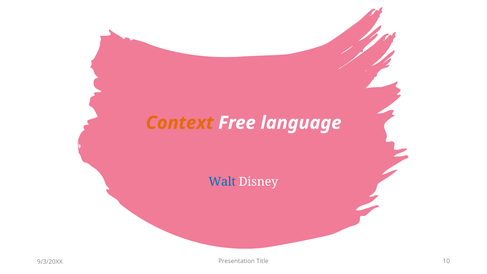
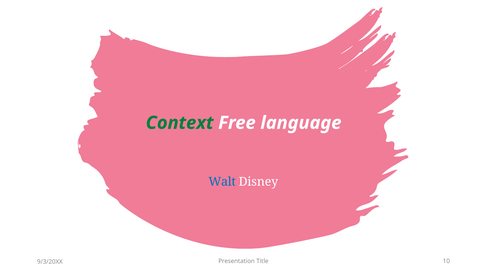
Context colour: orange -> green (180, 123)
